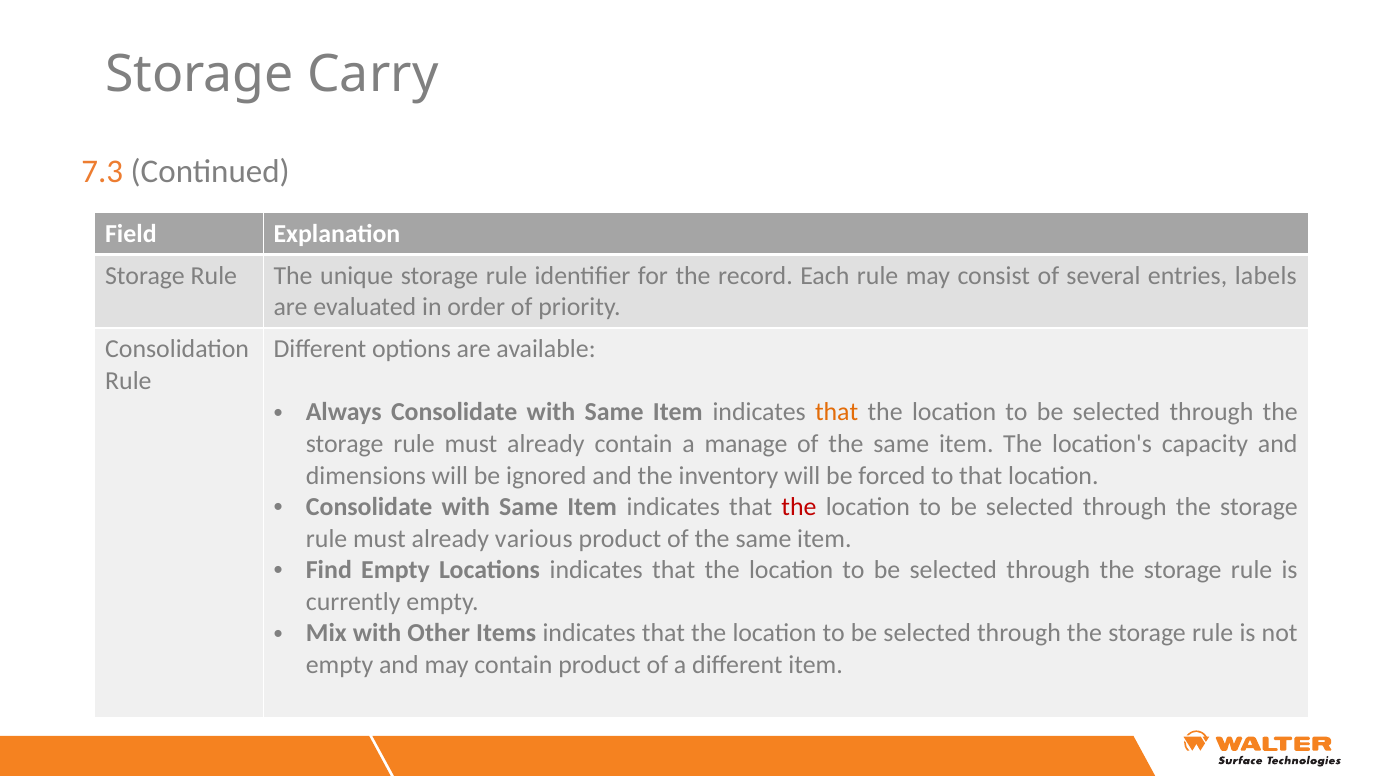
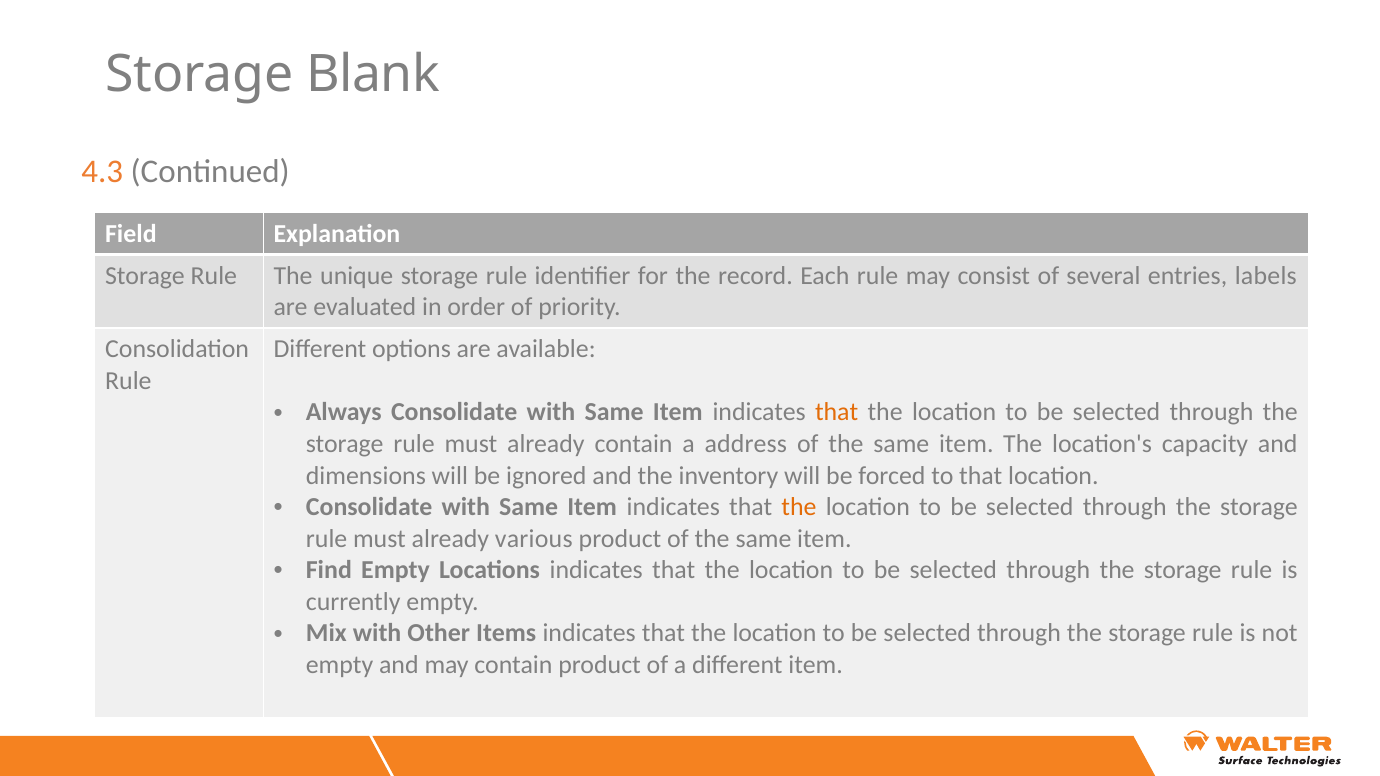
Carry: Carry -> Blank (373, 74)
7.3: 7.3 -> 4.3 (102, 172)
manage: manage -> address (746, 444)
the colour: red -> orange (799, 507)
